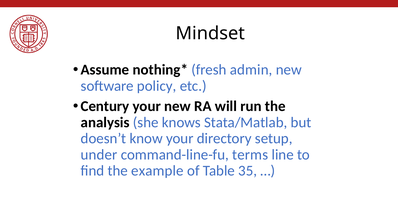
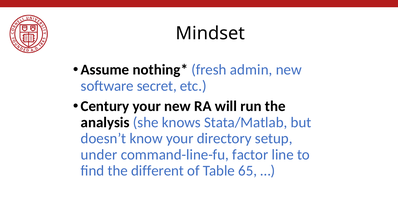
policy: policy -> secret (157, 86)
terms: terms -> factor (250, 155)
example: example -> different (158, 171)
35: 35 -> 65 (248, 171)
